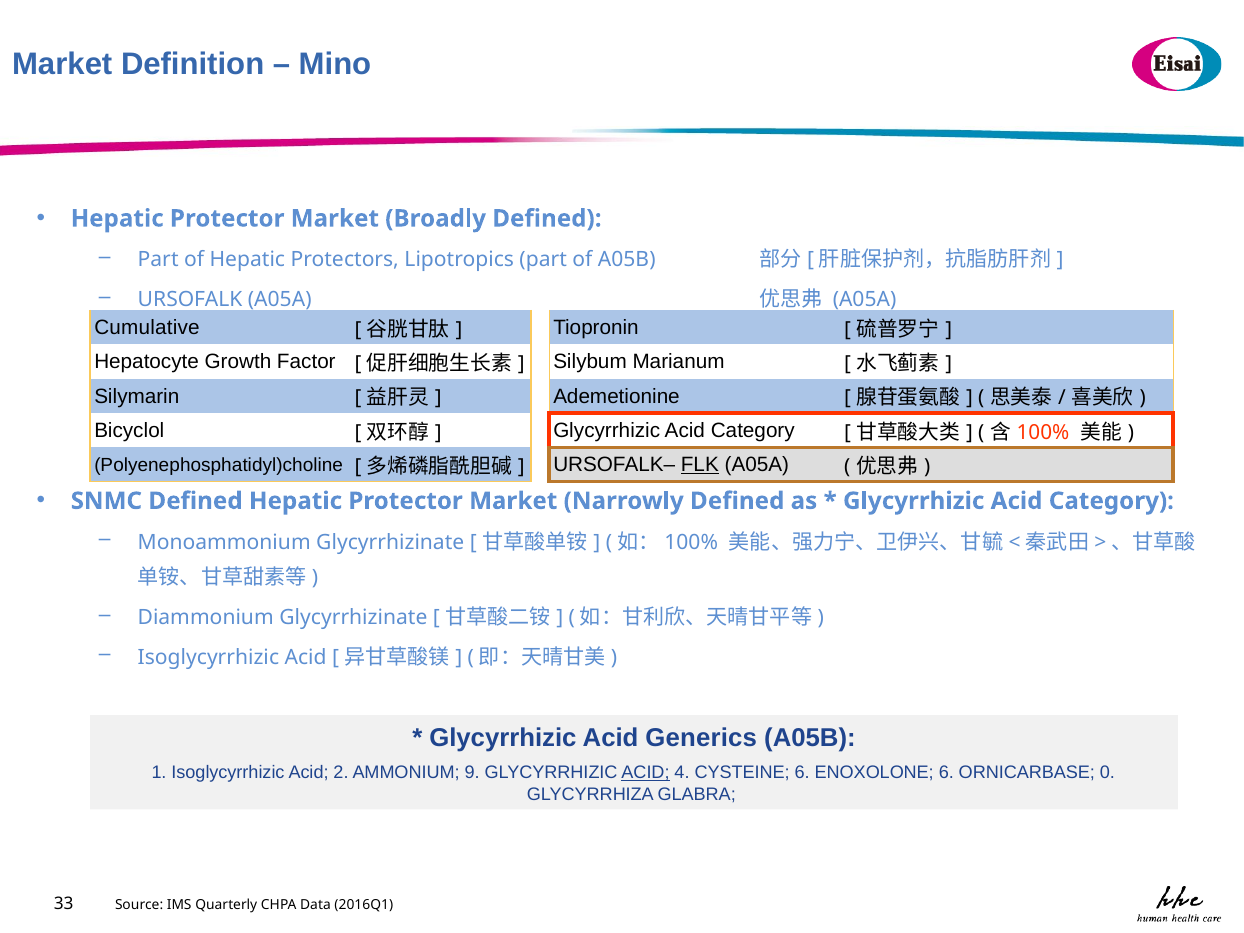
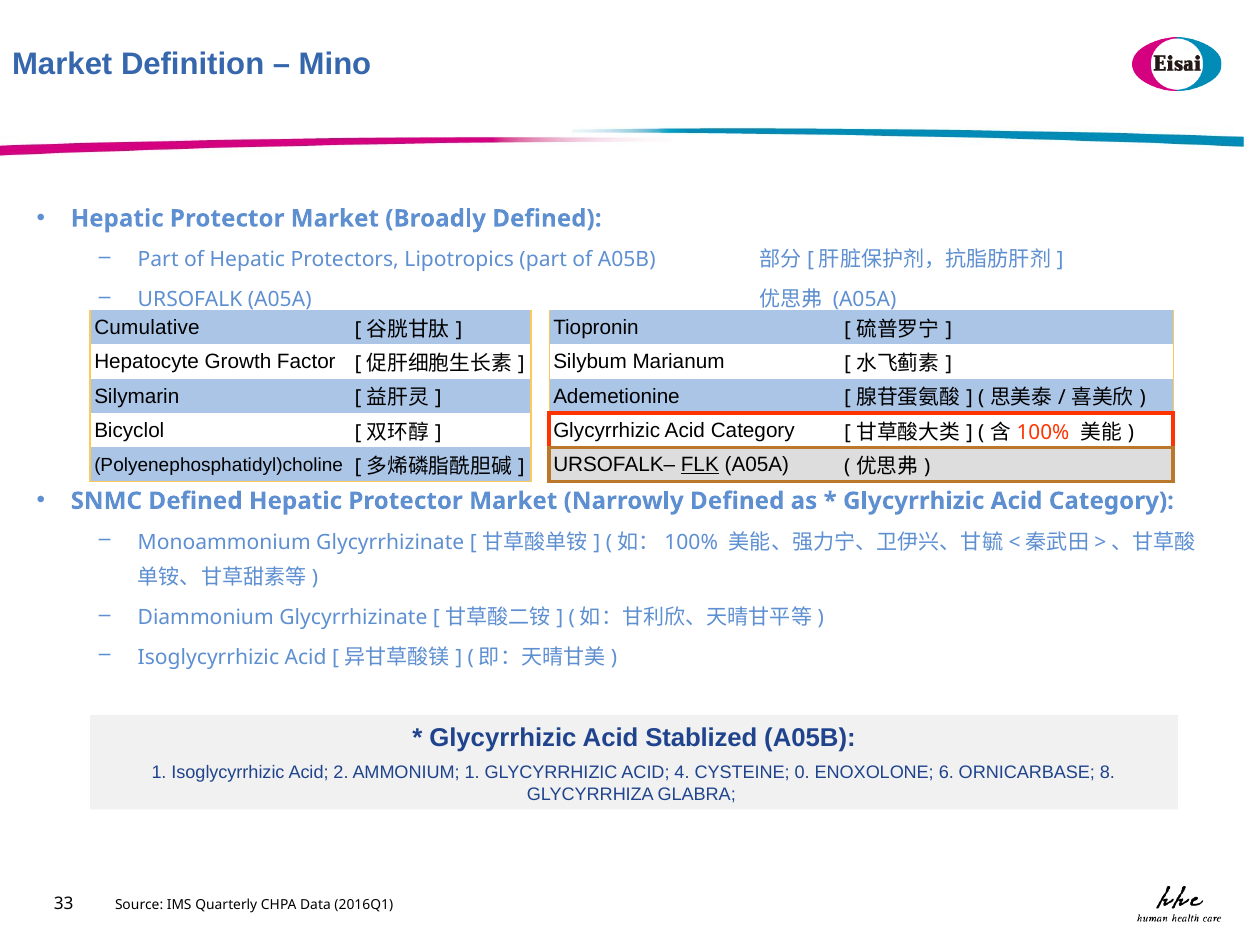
Generics: Generics -> Stablized (701, 738)
AMMONIUM 9: 9 -> 1 (472, 773)
ACID underline: present -> none (645, 773)
CYSTEINE 6: 6 -> 0 (802, 773)
0: 0 -> 8 (1107, 773)
